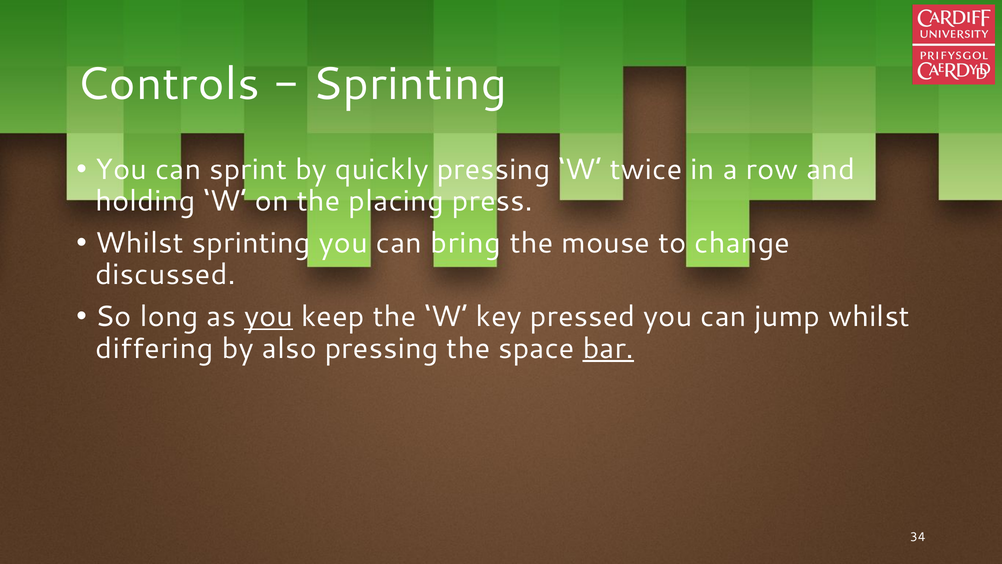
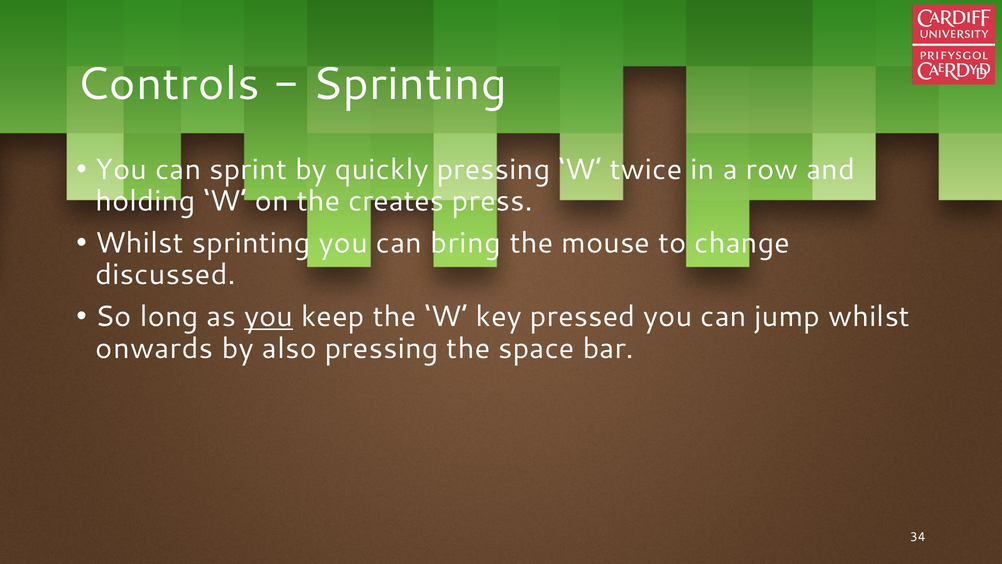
placing: placing -> creates (396, 201)
differing: differing -> onwards (154, 348)
bar underline: present -> none (608, 348)
